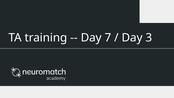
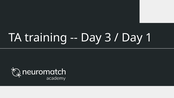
7: 7 -> 3 (108, 38)
3: 3 -> 1 (149, 38)
